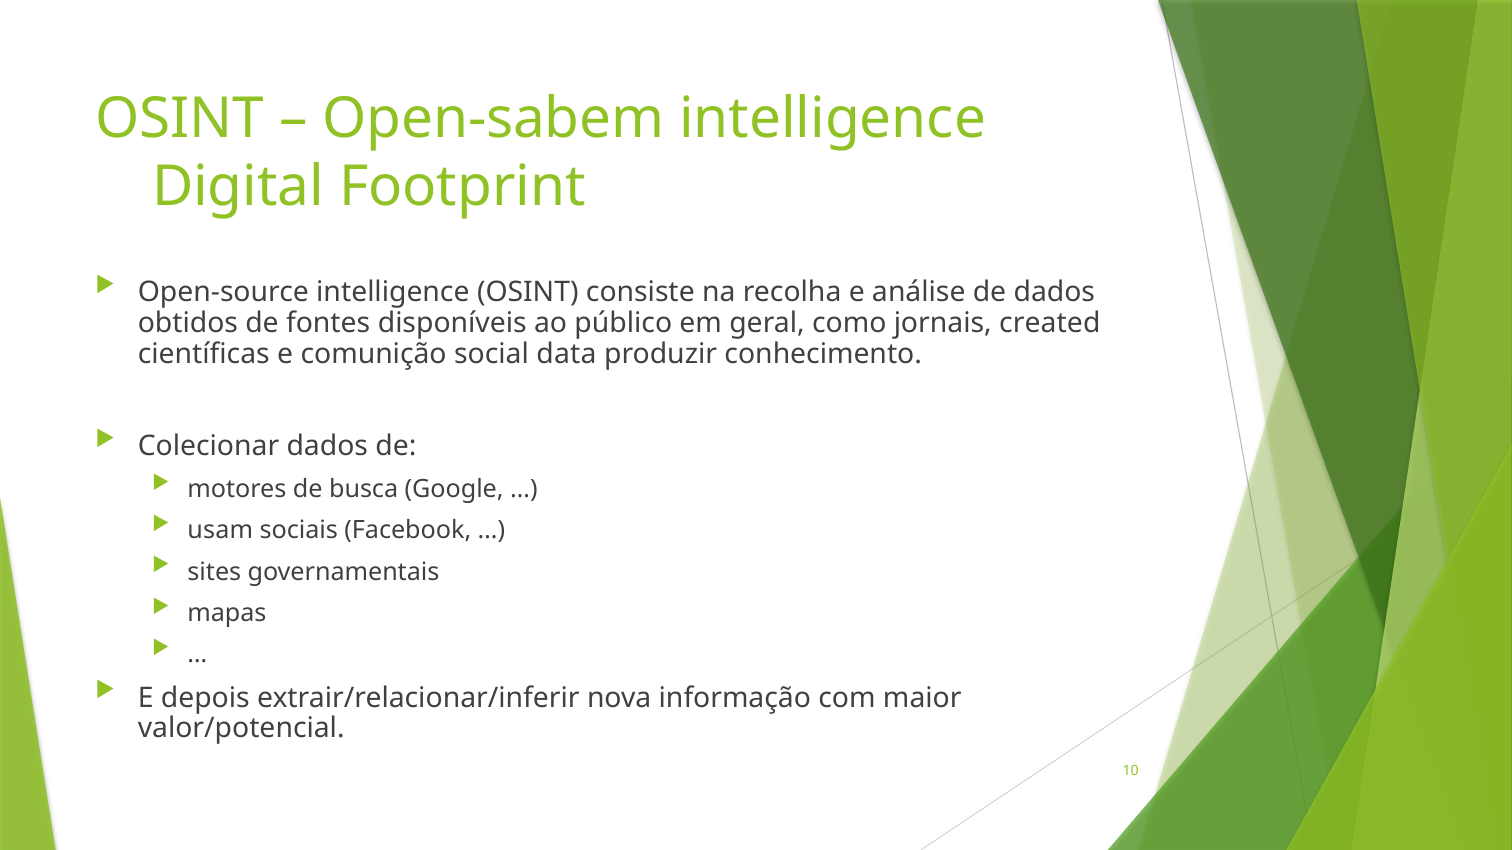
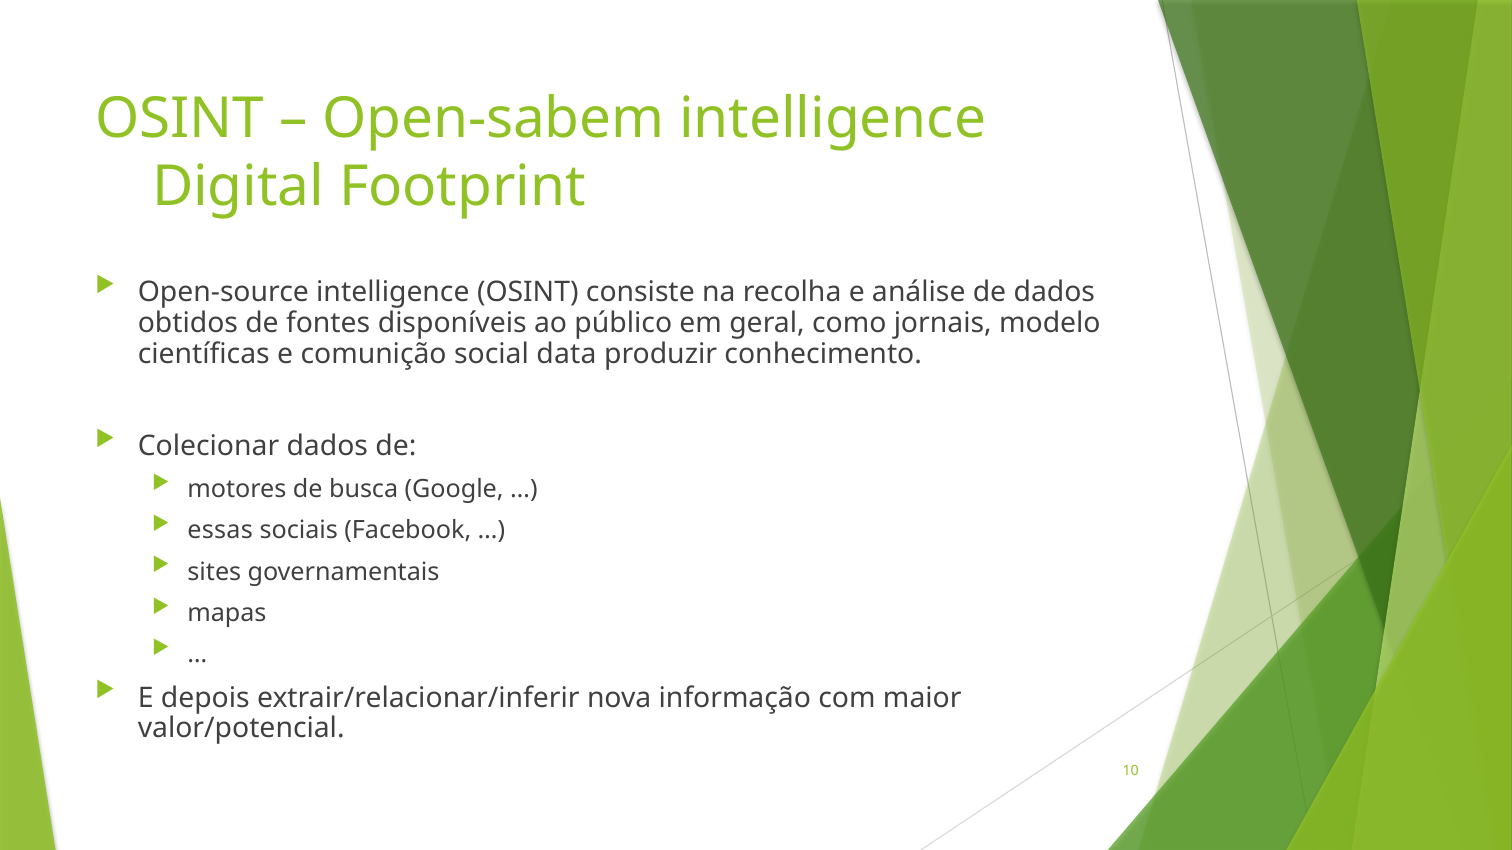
created: created -> modelo (1050, 323)
usam: usam -> essas (220, 531)
